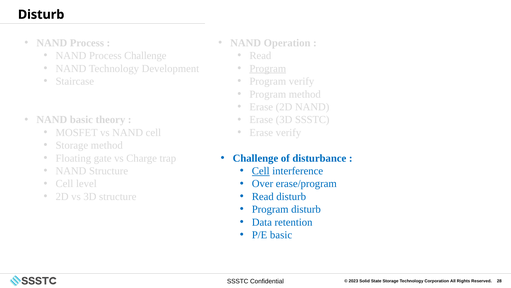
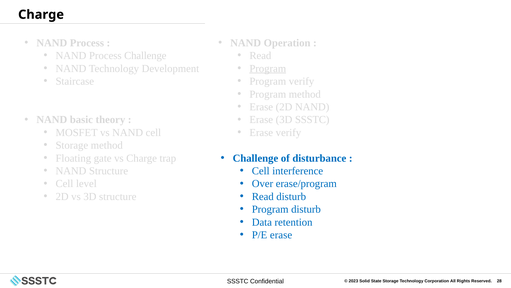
Disturb: Disturb -> Charge (41, 15)
Cell underline: present -> none (261, 171)
P/E basic: basic -> erase (281, 235)
